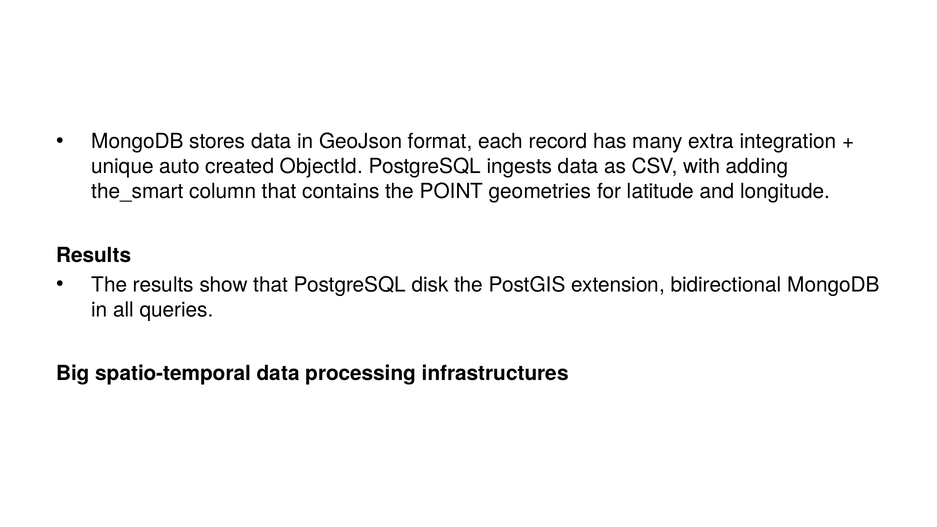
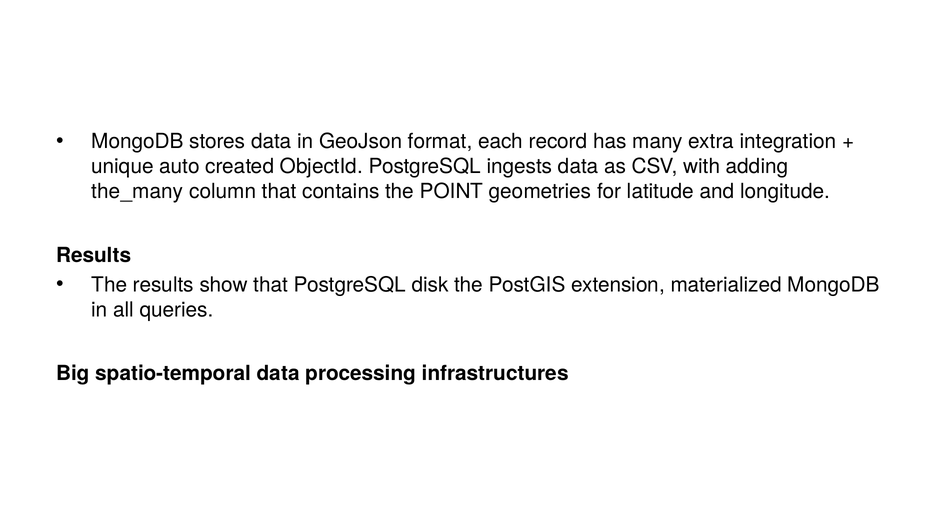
the_smart: the_smart -> the_many (137, 192)
bidirectional: bidirectional -> materialized (726, 285)
